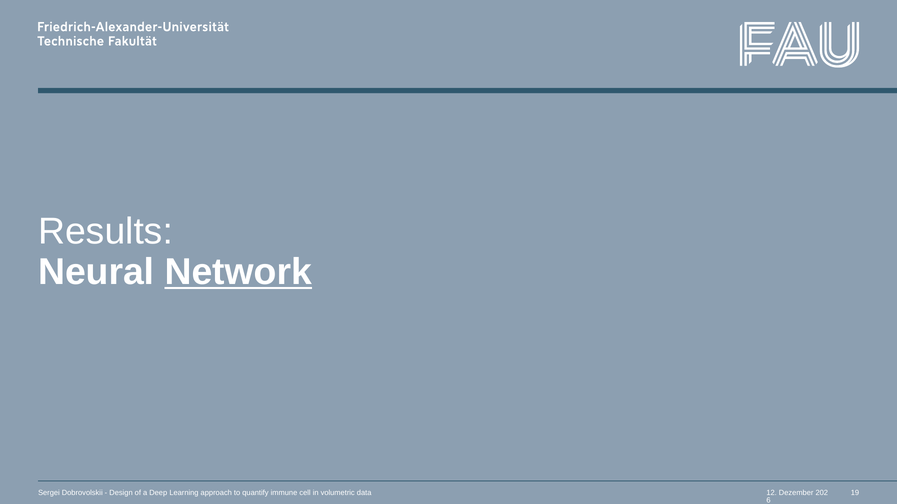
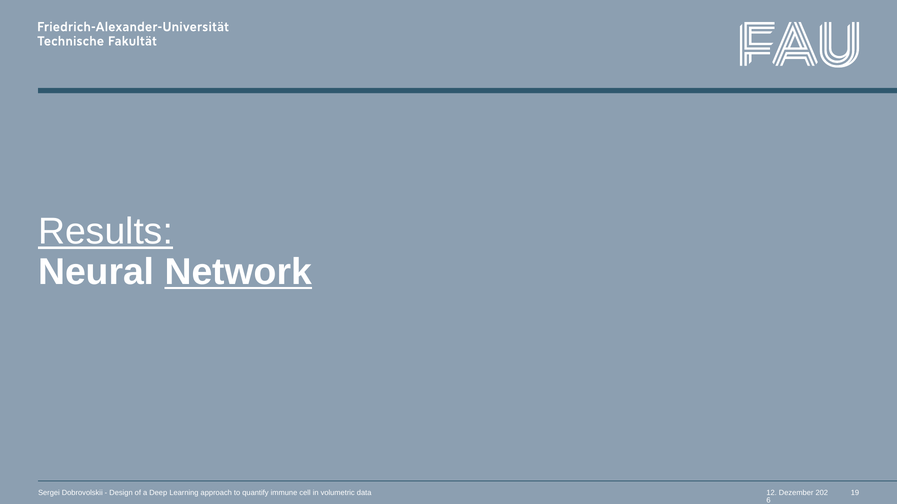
Results underline: none -> present (106, 232)
